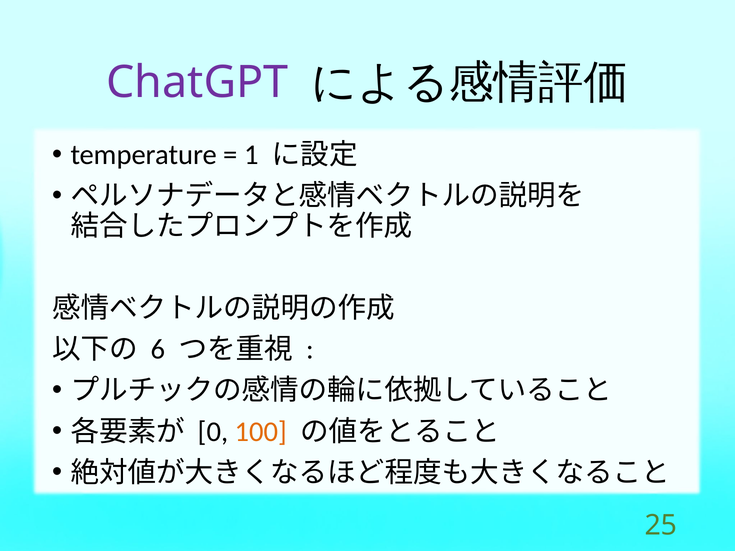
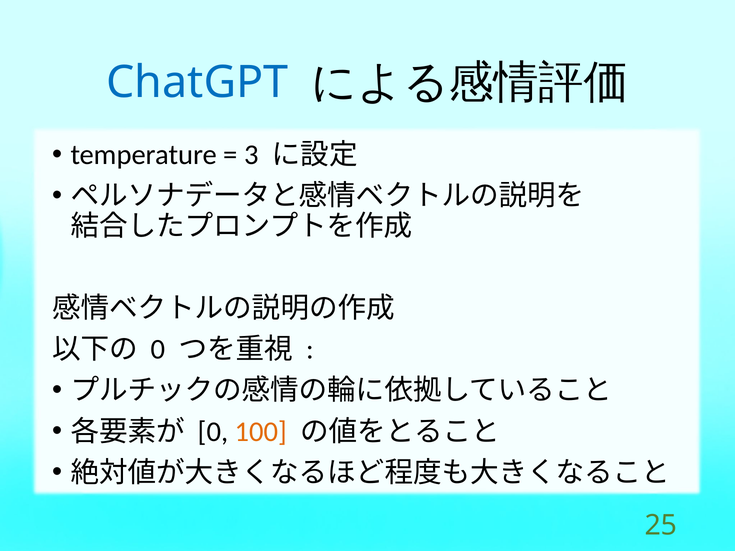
ChatGPT colour: purple -> blue (197, 82)
1: 1 -> 3 (251, 155)
6: 6 -> 0 (158, 350)
